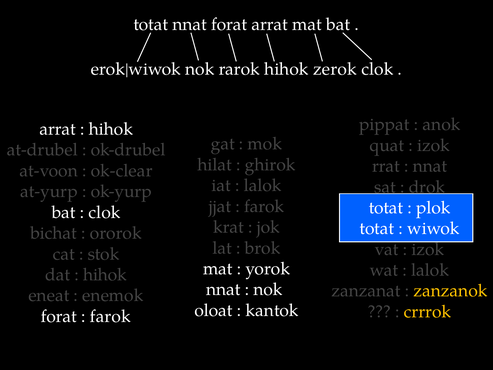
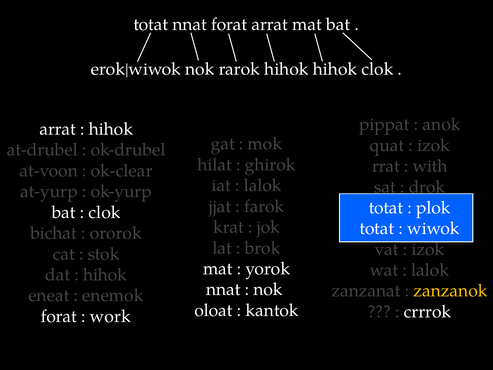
hihok zerok: zerok -> hihok (335, 69)
nnat: nnat -> with (430, 166)
crrrok colour: yellow -> white (427, 312)
farok: farok -> work (110, 316)
